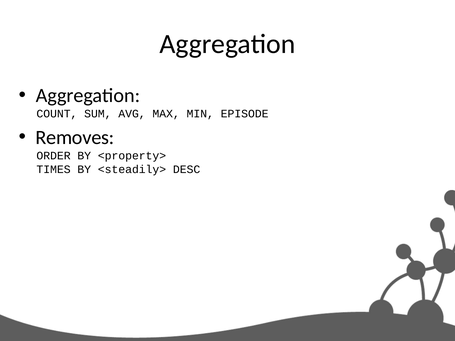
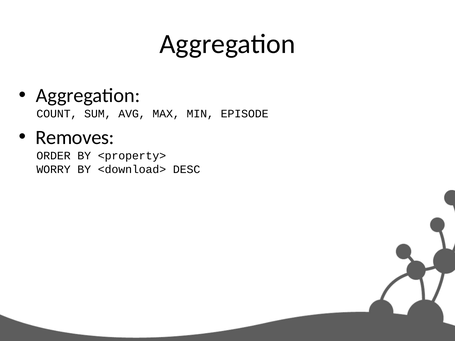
TIMES: TIMES -> WORRY (54, 169)
<steadily>: <steadily> -> <download> (132, 169)
